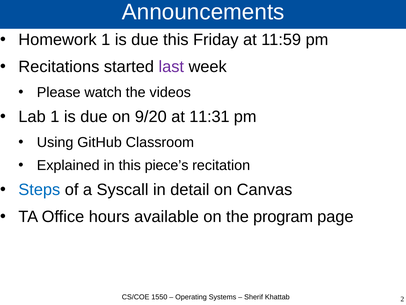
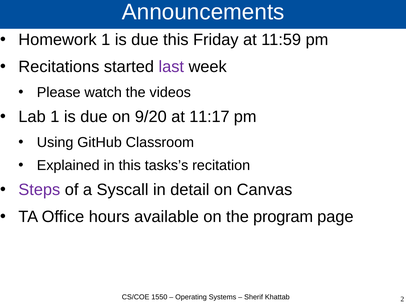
11:31: 11:31 -> 11:17 (209, 117)
piece’s: piece’s -> tasks’s (167, 165)
Steps colour: blue -> purple (39, 190)
